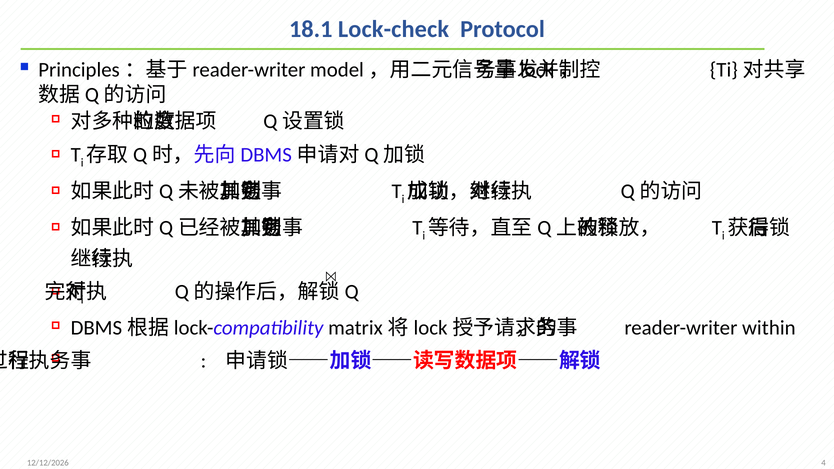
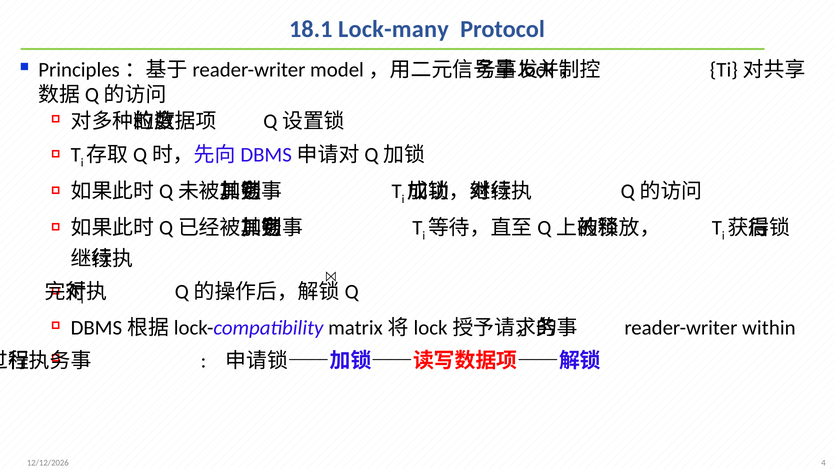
Lock-check: Lock-check -> Lock-many (393, 29)
